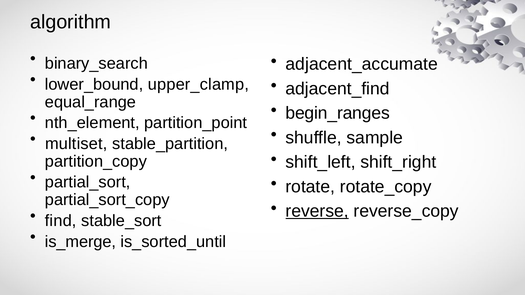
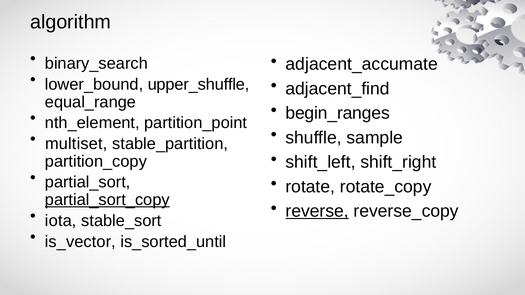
upper_clamp: upper_clamp -> upper_shuffle (199, 84)
partial_sort_copy underline: none -> present (107, 200)
find: find -> iota (61, 221)
is_merge: is_merge -> is_vector (80, 242)
